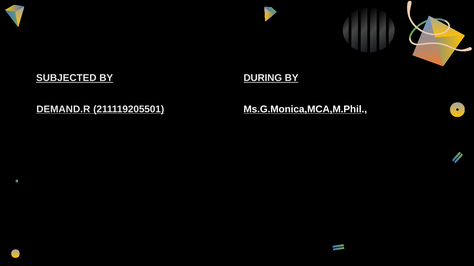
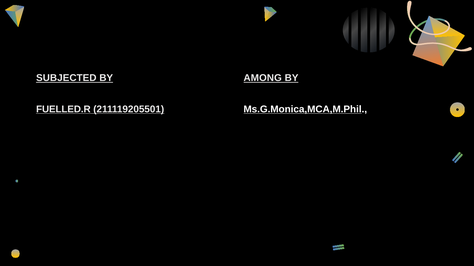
DURING: DURING -> AMONG (263, 78)
DEMAND.R: DEMAND.R -> FUELLED.R (63, 109)
